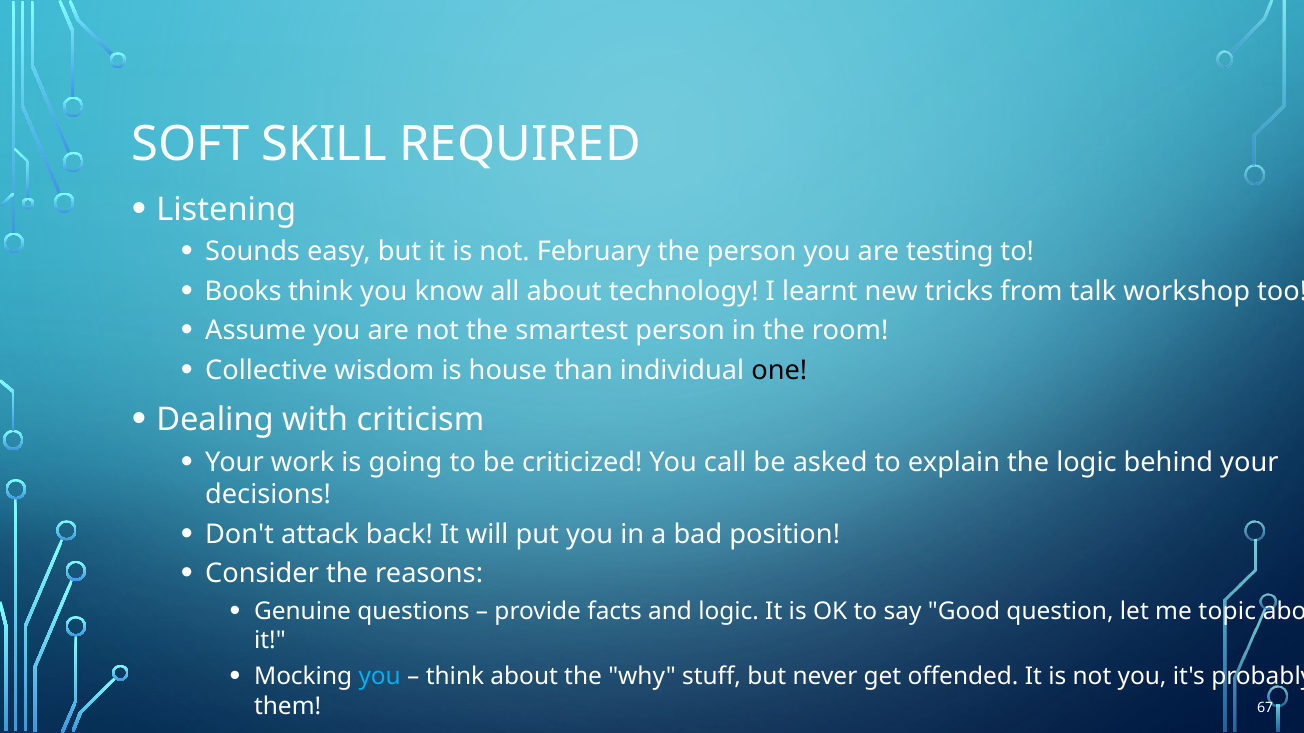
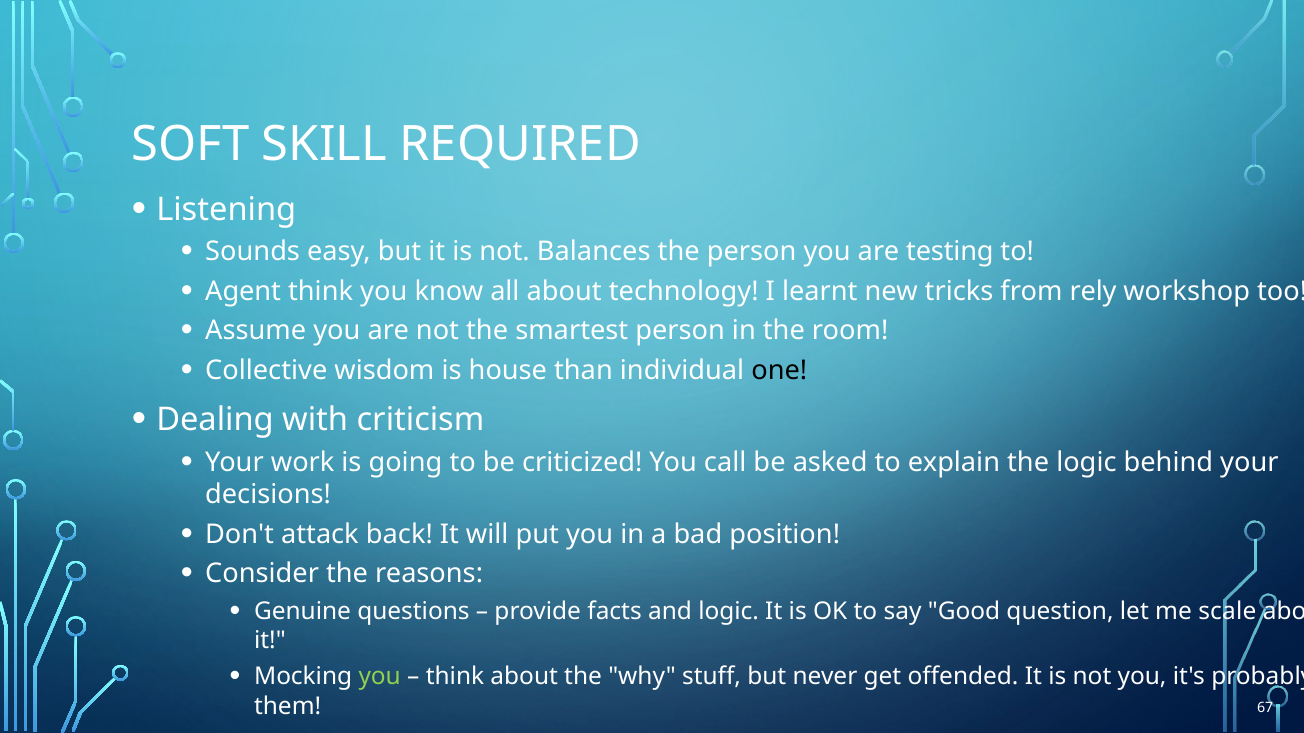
February: February -> Balances (594, 252)
Books: Books -> Agent (243, 292)
talk: talk -> rely (1093, 292)
topic: topic -> scale (1227, 612)
you colour: light blue -> light green (380, 677)
